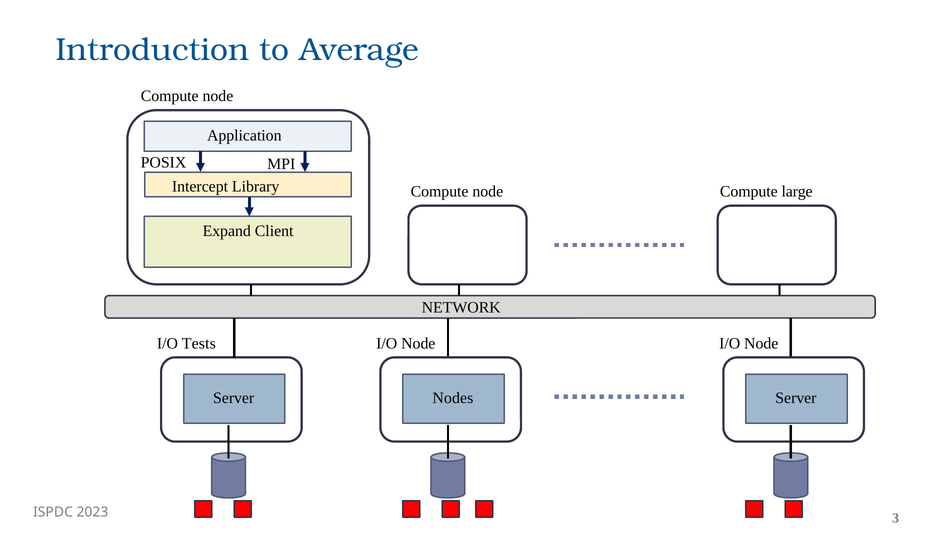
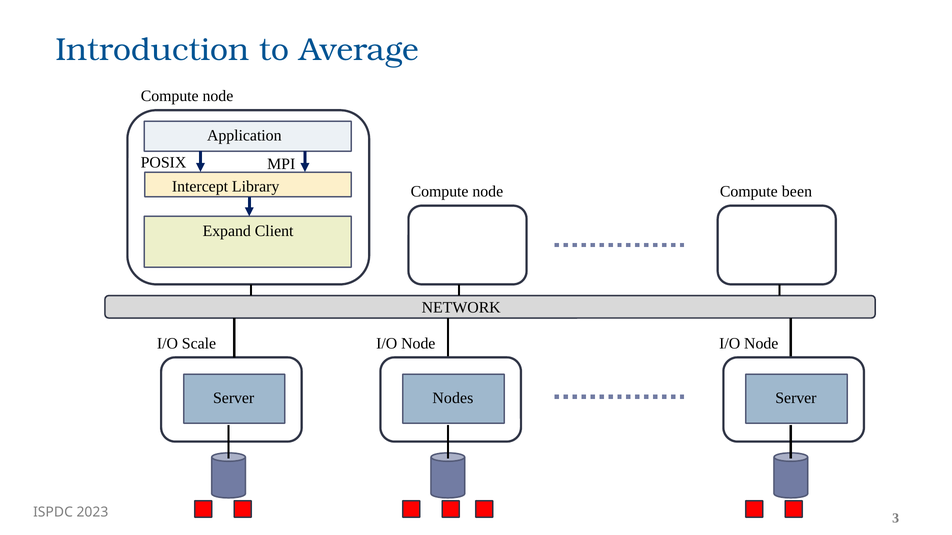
large: large -> been (797, 192)
Tests: Tests -> Scale (199, 344)
